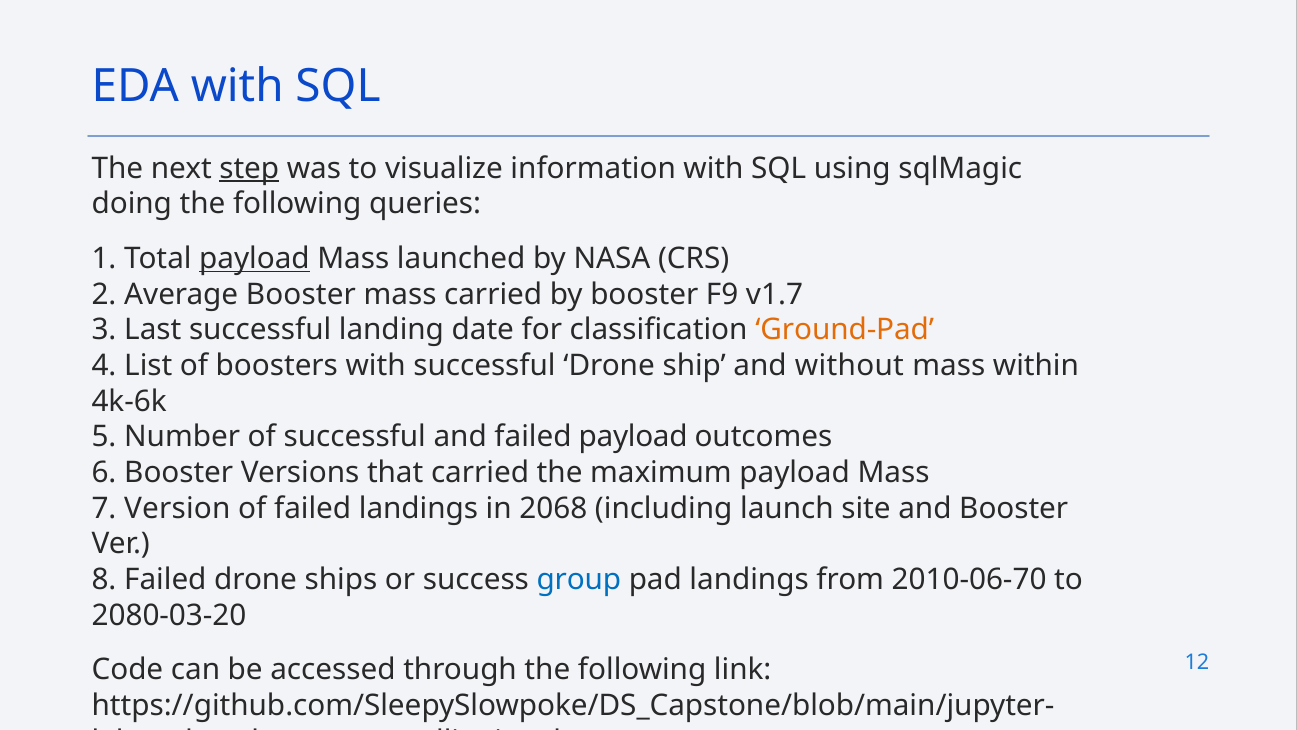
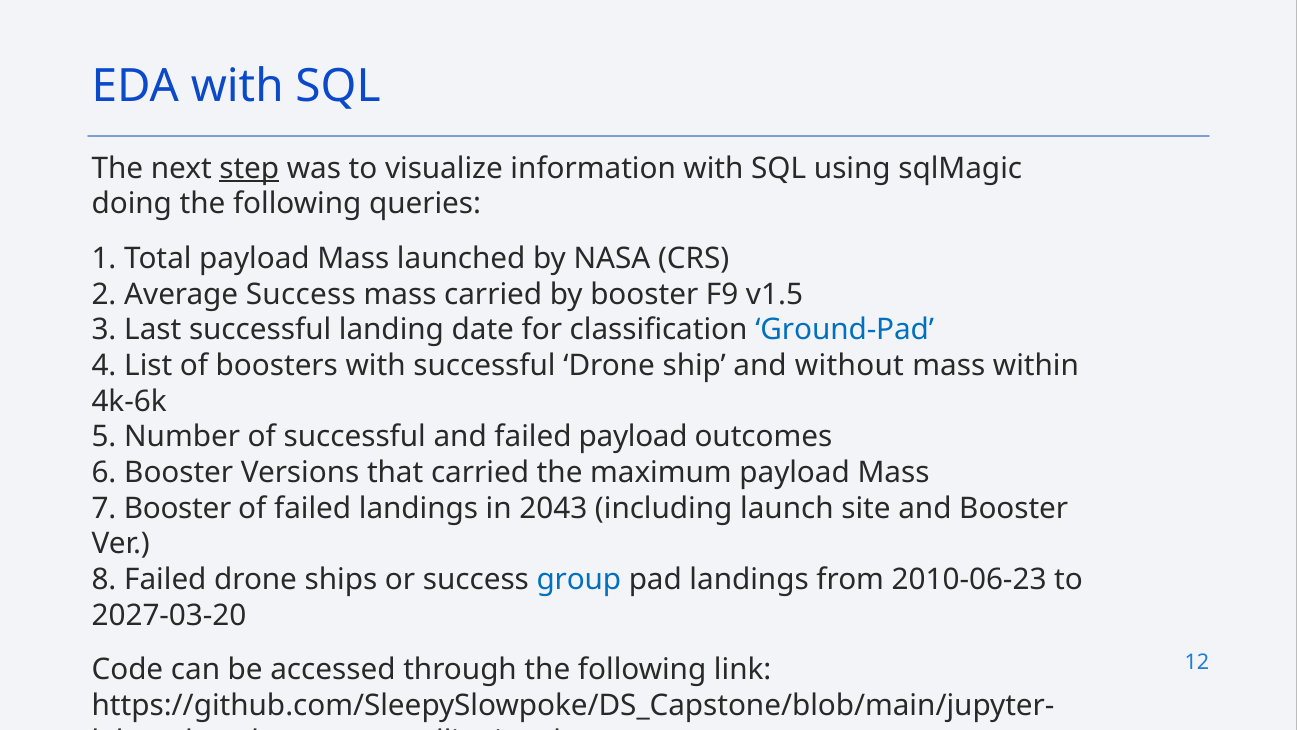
payload underline: present -> none (254, 259)
Average Booster: Booster -> Success (301, 294)
v1.7: v1.7 -> v1.5 (775, 294)
Ground-Pad colour: orange -> blue (845, 330)
7 Version: Version -> Booster (178, 508)
2068: 2068 -> 2043 (553, 508)
2010-06-70: 2010-06-70 -> 2010-06-23 (969, 580)
2080-03-20: 2080-03-20 -> 2027-03-20 (169, 615)
